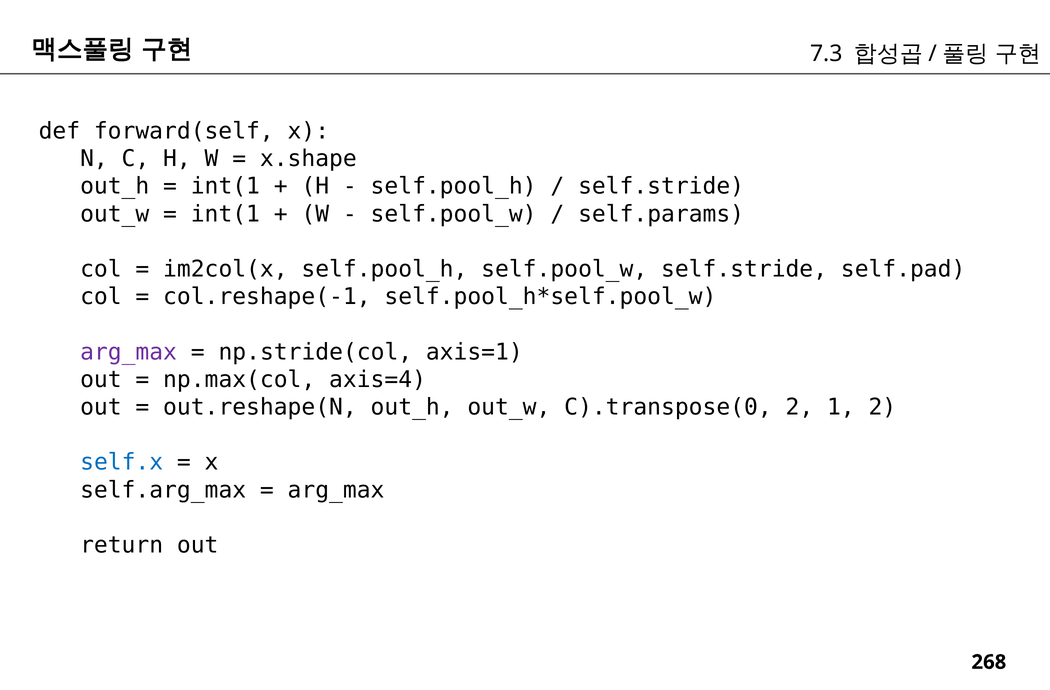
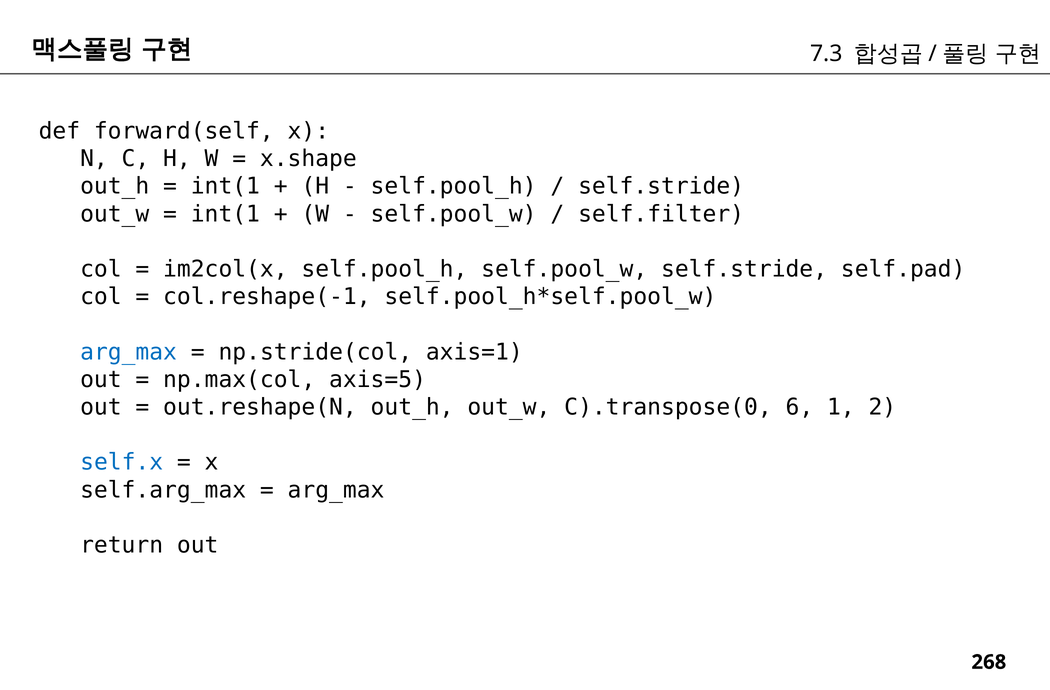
self.params: self.params -> self.filter (661, 214)
arg_max colour: purple -> blue (129, 352)
axis=4: axis=4 -> axis=5 (378, 379)
C).transpose(0 2: 2 -> 6 (799, 407)
